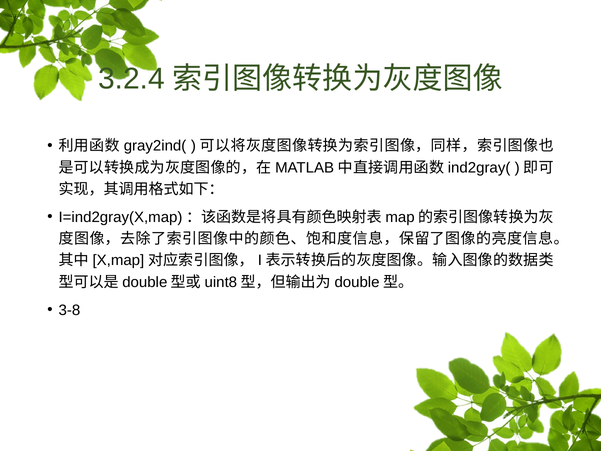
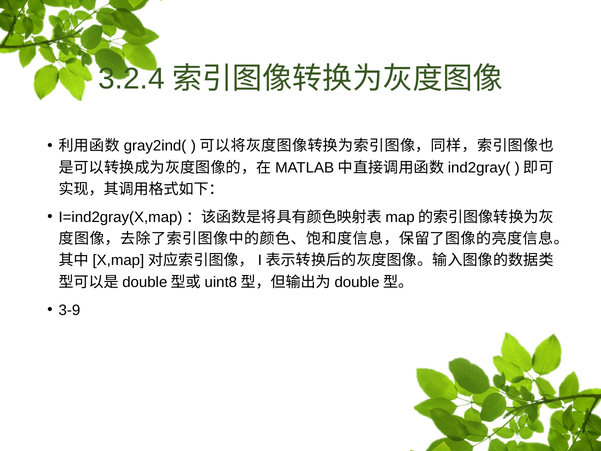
3-8: 3-8 -> 3-9 (69, 310)
